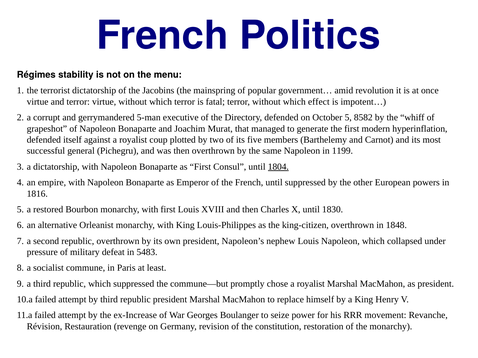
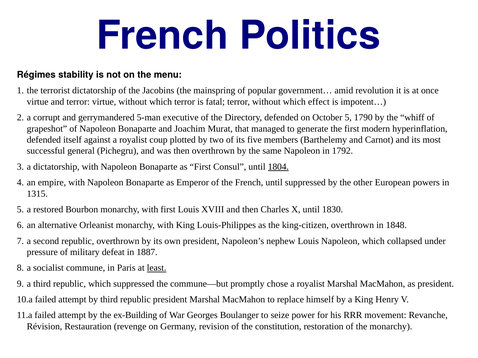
8582: 8582 -> 1790 (363, 118)
1199: 1199 -> 1792 (342, 151)
1816: 1816 -> 1315 (37, 194)
5483: 5483 -> 1887 (147, 252)
least underline: none -> present (157, 268)
ex-Increase: ex-Increase -> ex-Building (135, 316)
